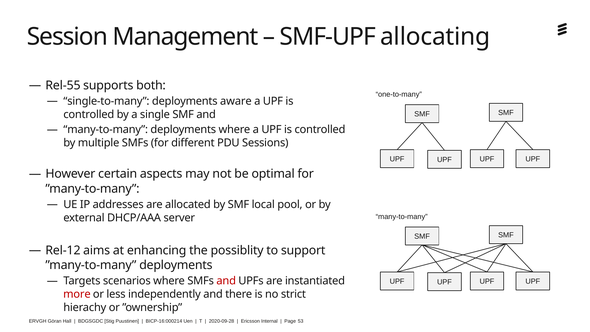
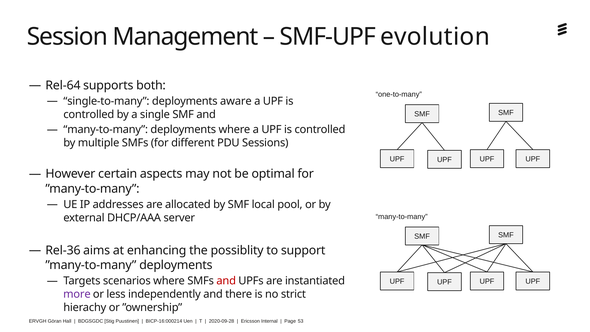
allocating: allocating -> evolution (435, 37)
Rel-55: Rel-55 -> Rel-64 (63, 85)
Rel-12: Rel-12 -> Rel-36 (63, 250)
more colour: red -> purple (77, 294)
